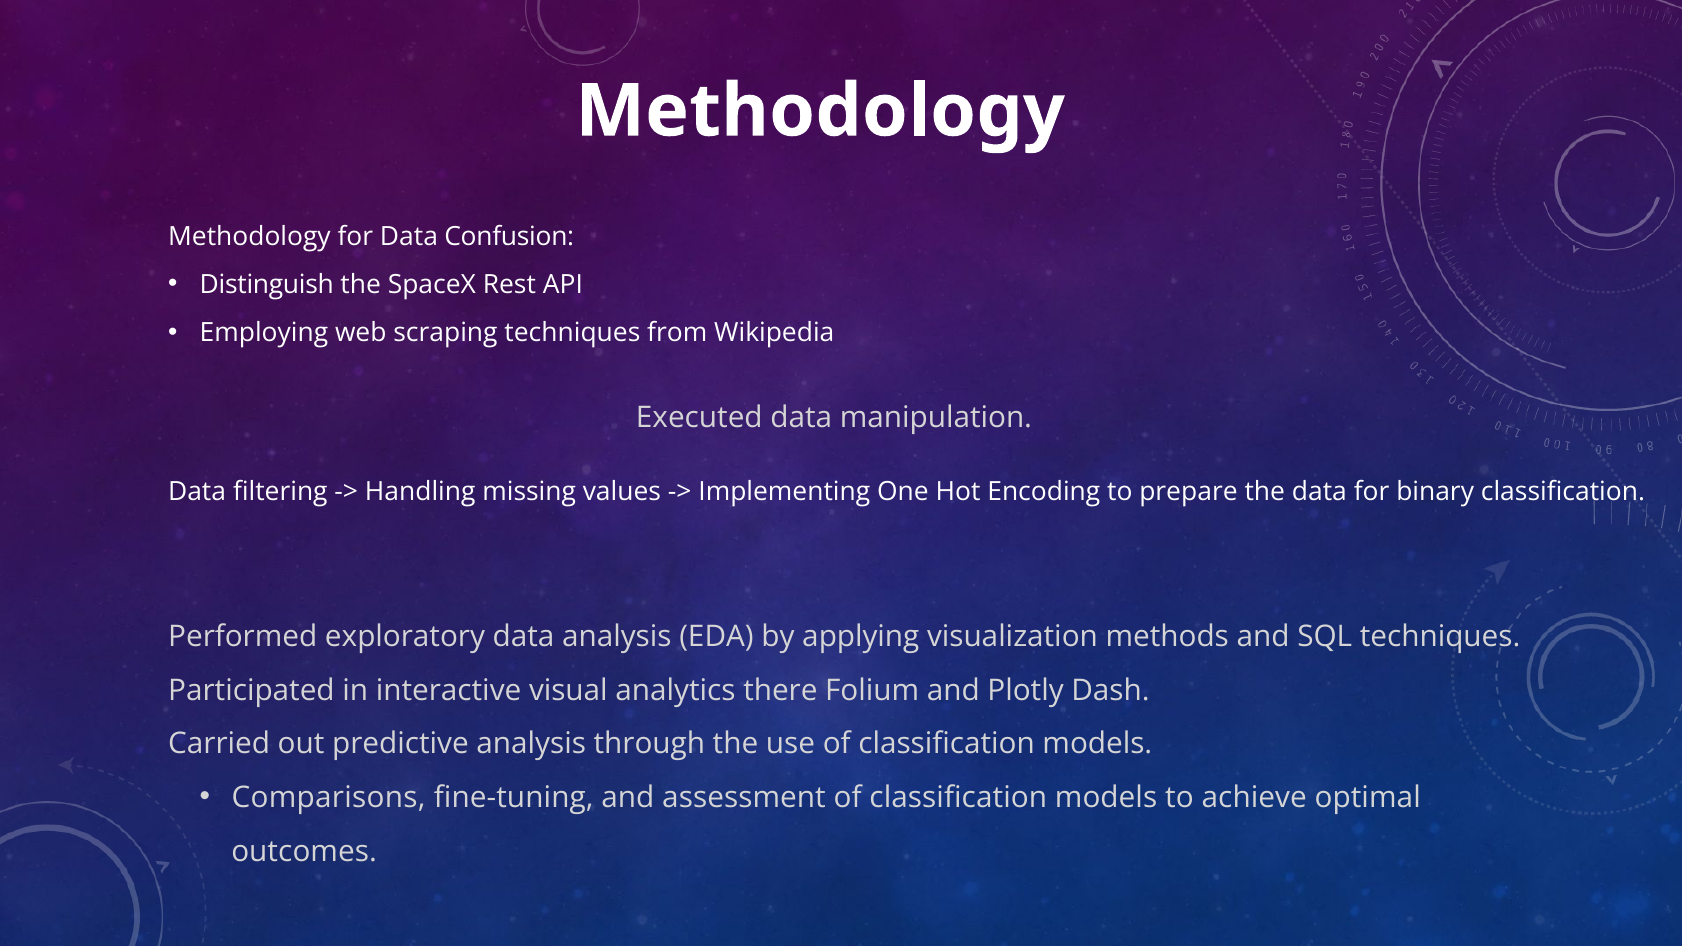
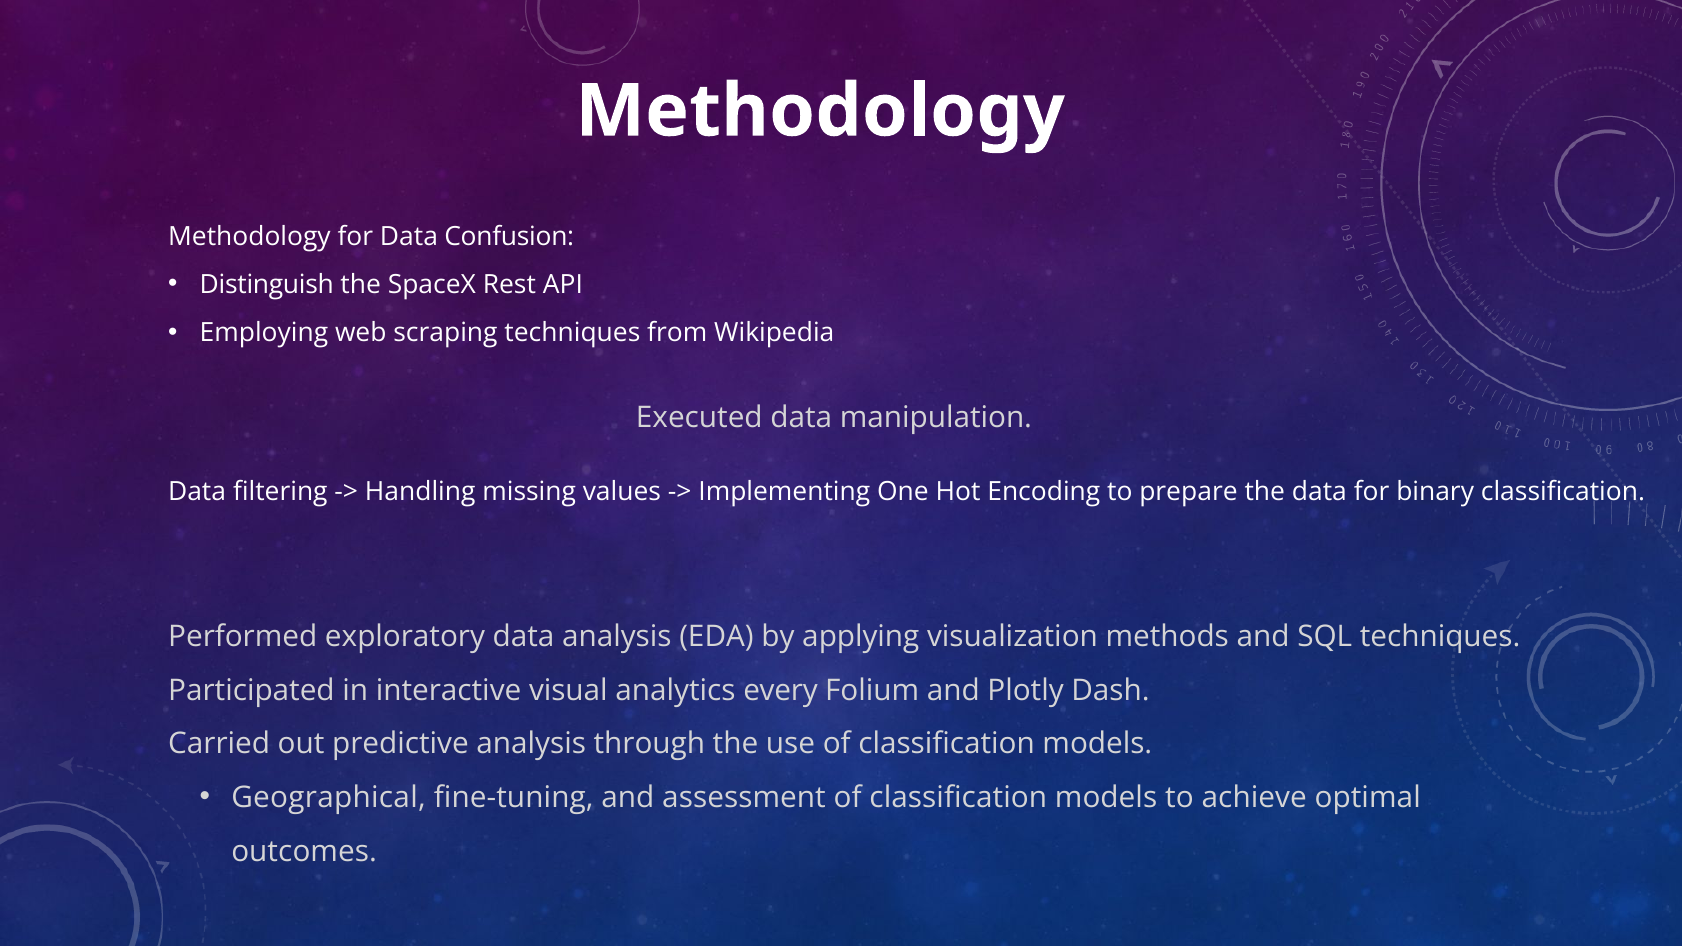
there: there -> every (780, 691)
Comparisons: Comparisons -> Geographical (329, 798)
